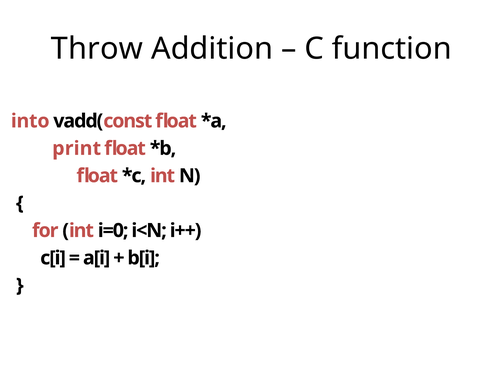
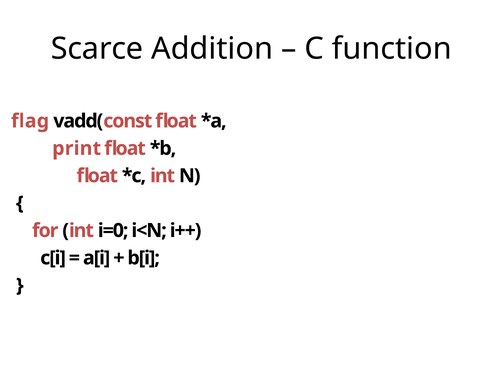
Throw: Throw -> Scarce (97, 49)
into: into -> flag (30, 121)
